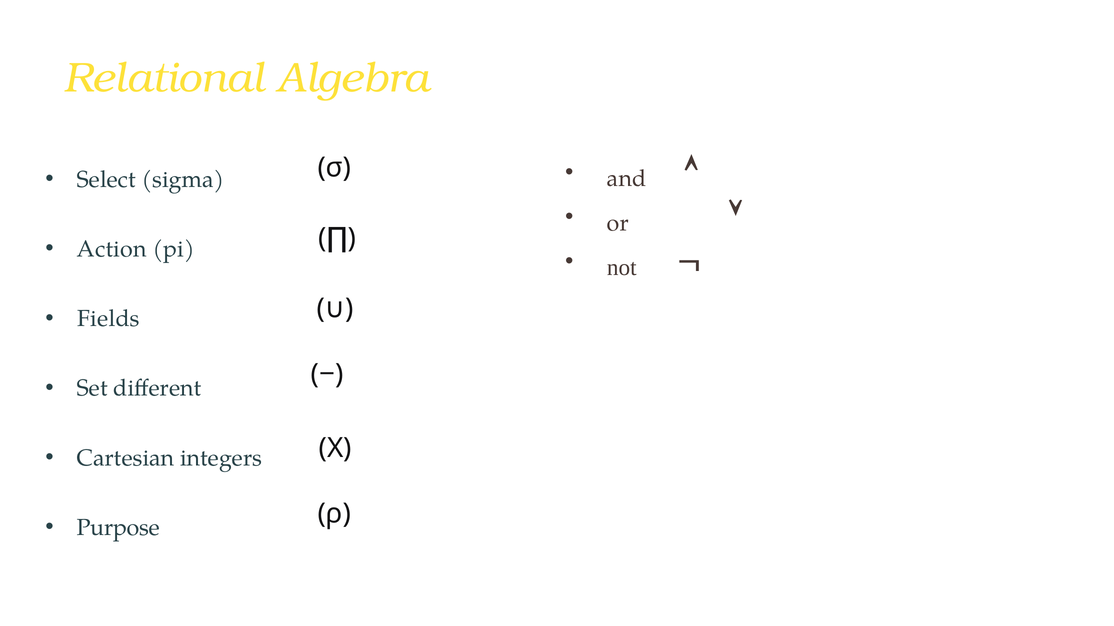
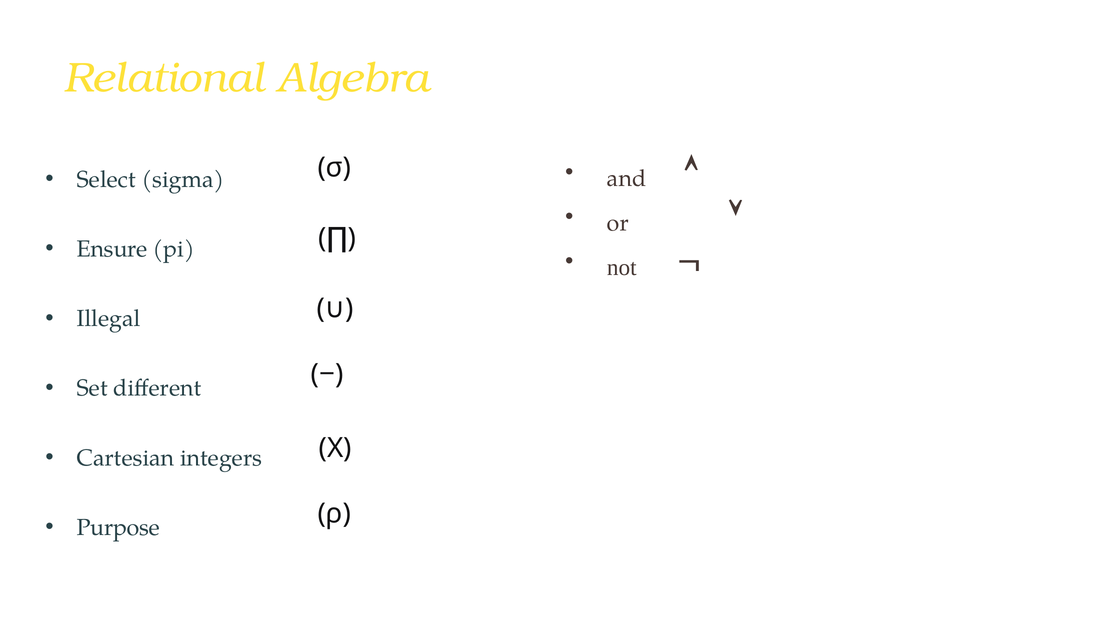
Action: Action -> Ensure (112, 249)
Fields: Fields -> Illegal (109, 319)
